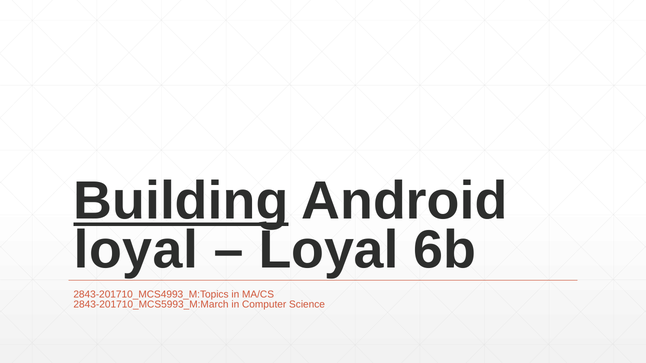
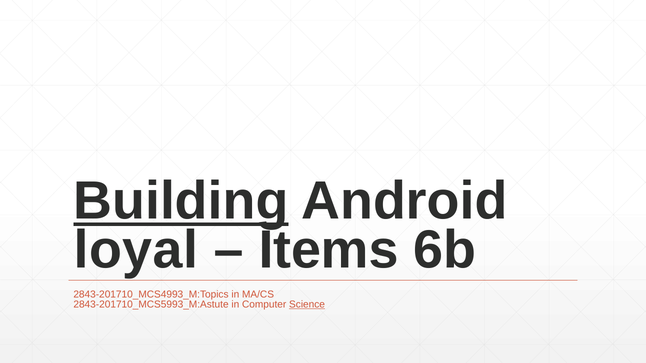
Loyal: Loyal -> Items (329, 250)
2843-201710_MCS5993_M:March: 2843-201710_MCS5993_M:March -> 2843-201710_MCS5993_M:Astute (151, 305)
Science underline: none -> present (307, 305)
